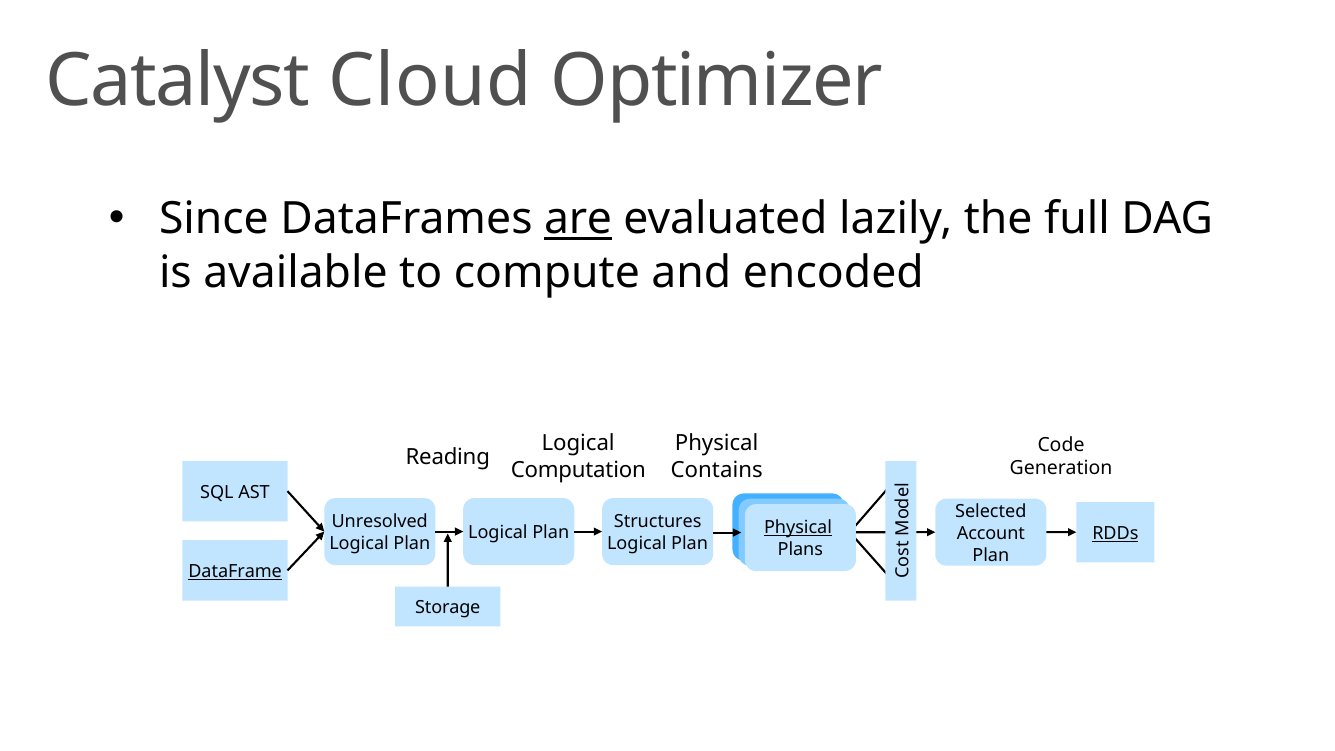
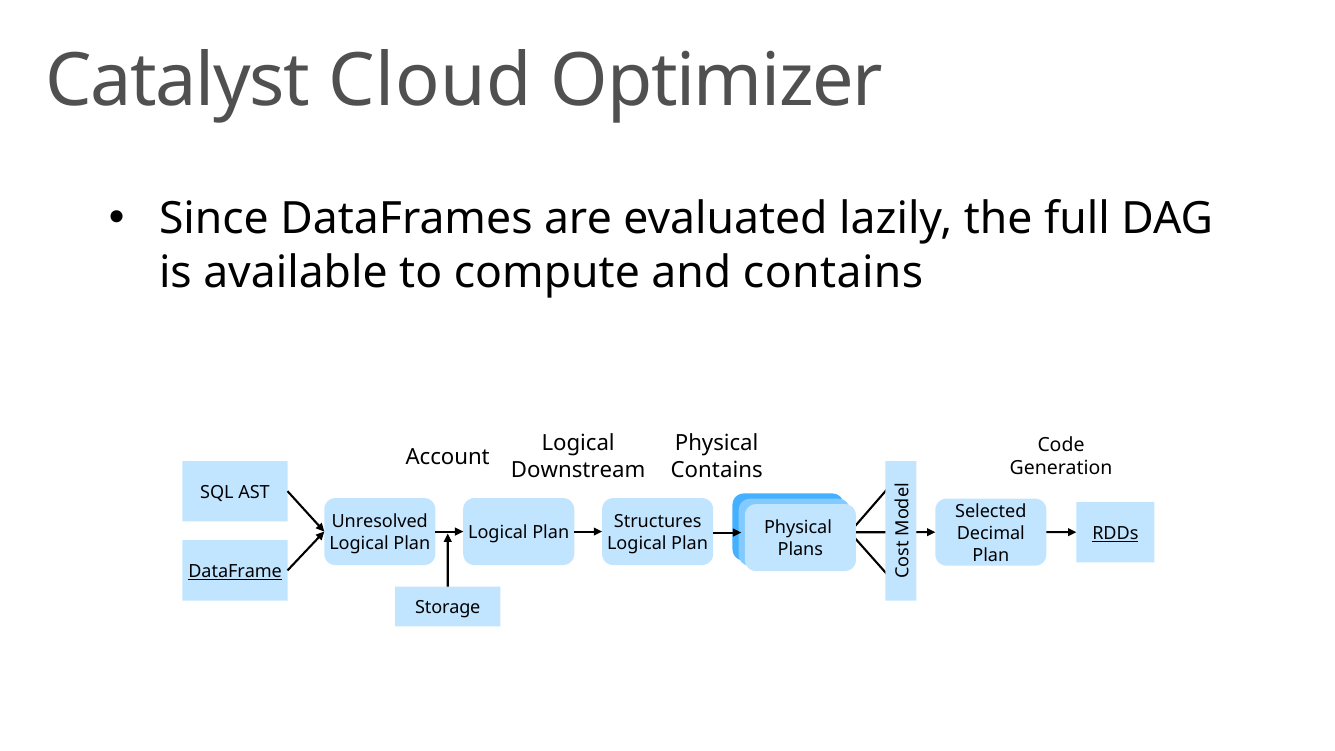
are underline: present -> none (578, 219)
and encoded: encoded -> contains (833, 273)
Reading: Reading -> Account (448, 457)
Computation: Computation -> Downstream (578, 470)
Physical underline: present -> none (798, 528)
Account: Account -> Decimal (991, 533)
